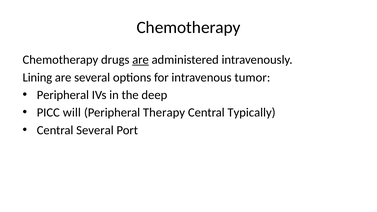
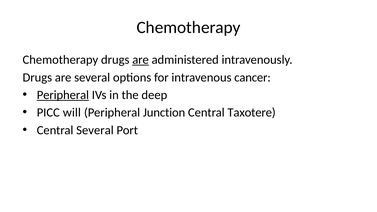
Lining: Lining -> Drugs (37, 77)
tumor: tumor -> cancer (252, 77)
Peripheral underline: none -> present (63, 95)
Therapy: Therapy -> Junction (164, 113)
Typically: Typically -> Taxotere (252, 113)
